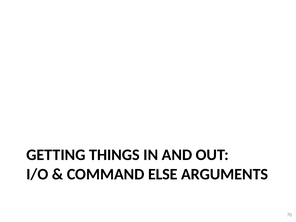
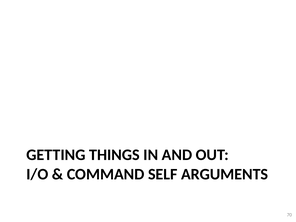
ELSE: ELSE -> SELF (163, 174)
